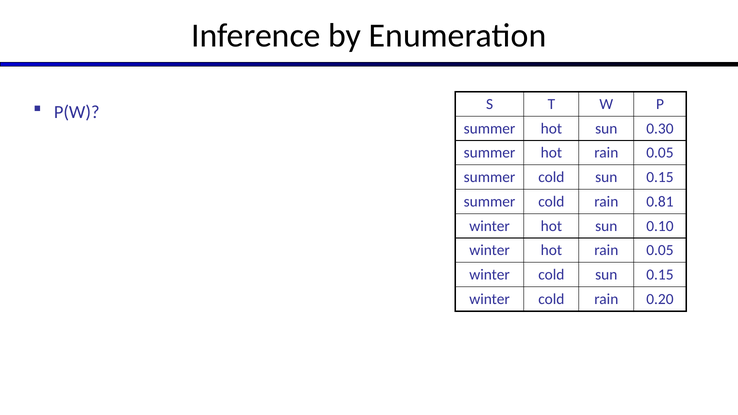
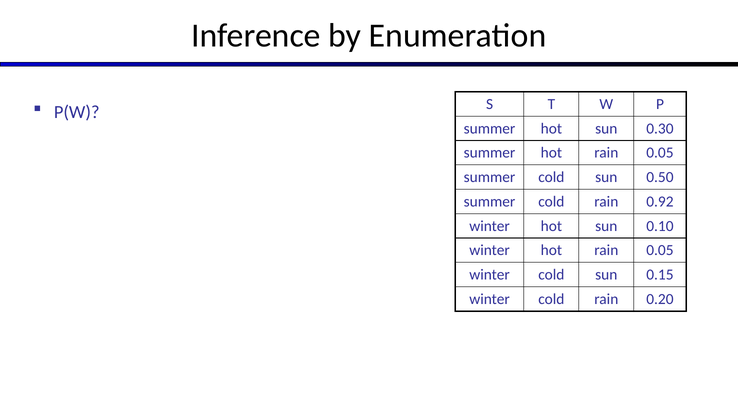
summer cold sun 0.15: 0.15 -> 0.50 (660, 177)
0.81: 0.81 -> 0.92 (660, 202)
